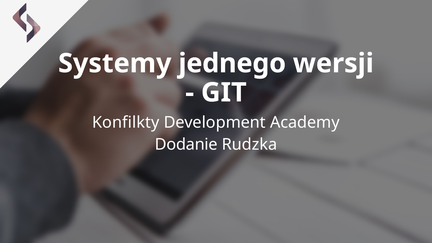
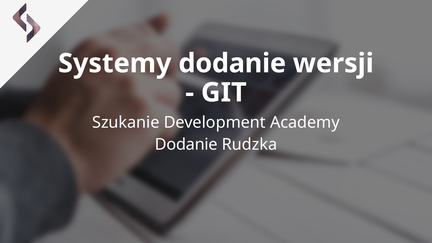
Systemy jednego: jednego -> dodanie (232, 63)
Konfilkty: Konfilkty -> Szukanie (126, 123)
